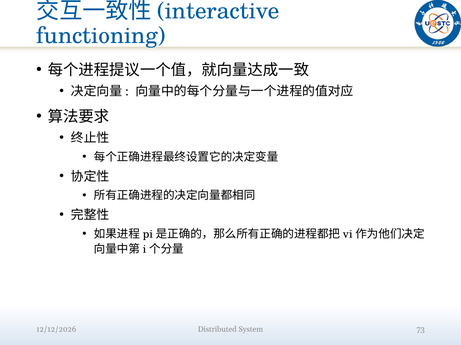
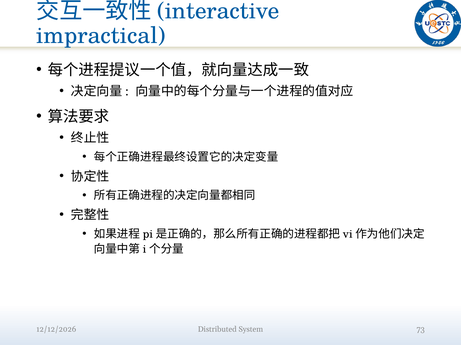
functioning: functioning -> impractical (101, 36)
